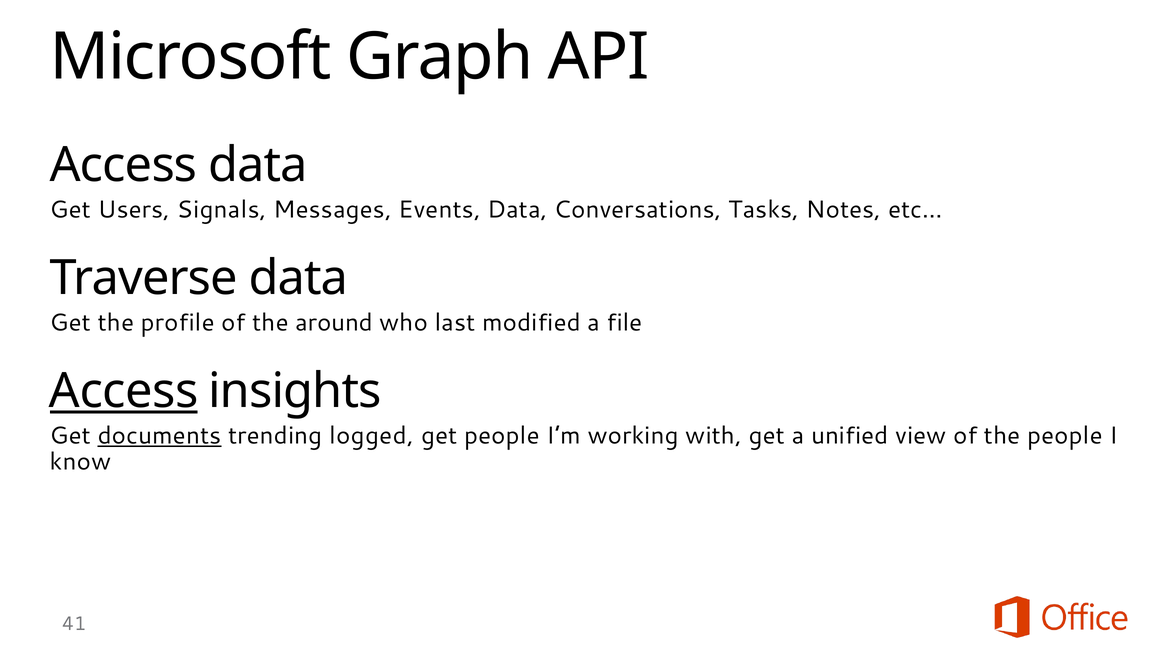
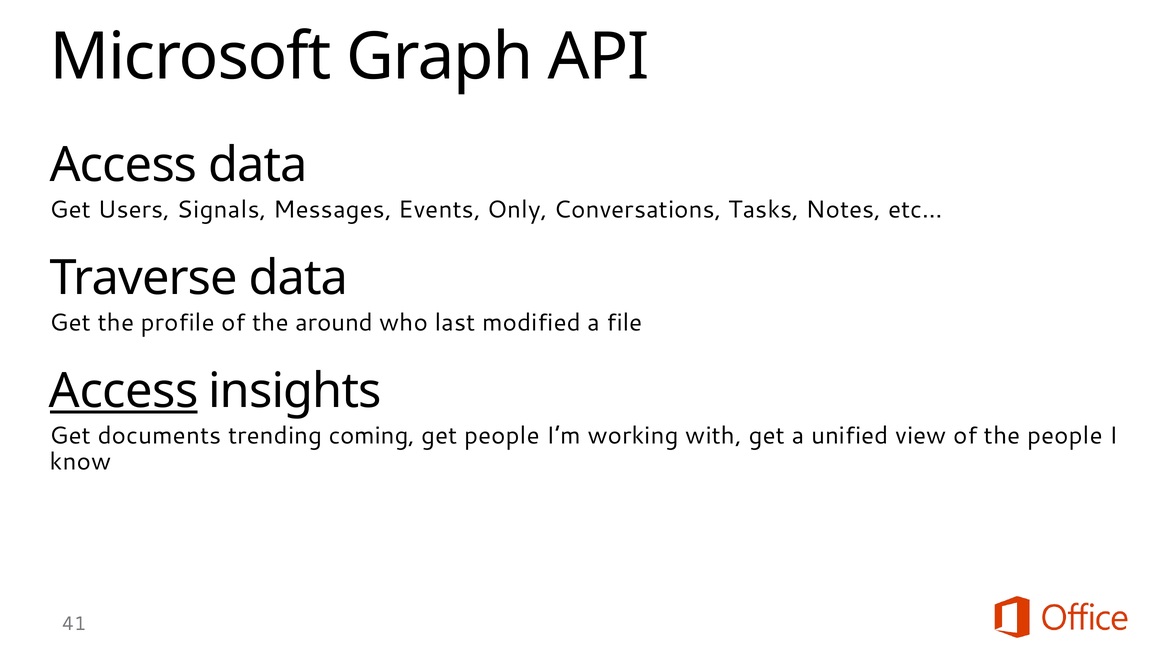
Events Data: Data -> Only (517, 209)
documents underline: present -> none (160, 435)
logged: logged -> coming (372, 435)
